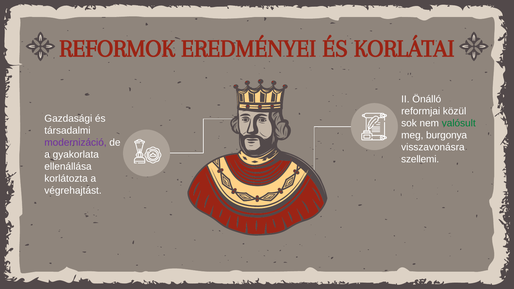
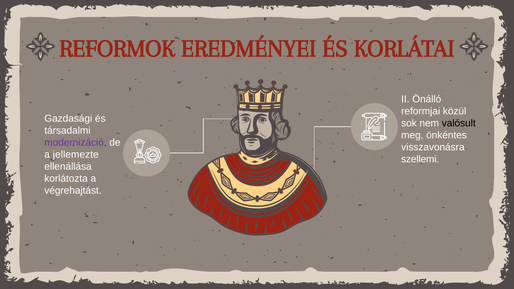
valósult colour: green -> black (459, 123)
burgonya: burgonya -> önkéntes (447, 135)
gyakorlata: gyakorlata -> jellemezte (76, 154)
